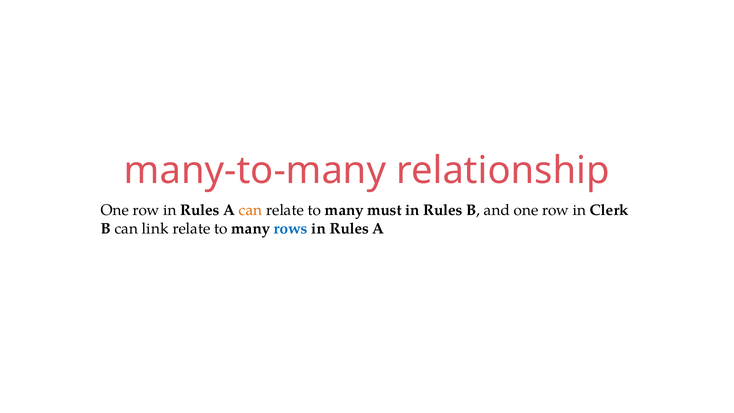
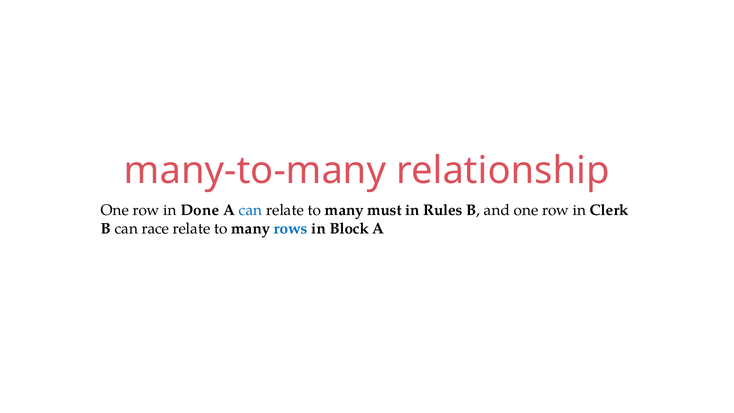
row in Rules: Rules -> Done (200, 210)
can colour: orange -> blue (251, 210)
link: link -> race (155, 229)
Rules: Rules -> Block (349, 229)
